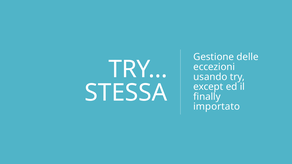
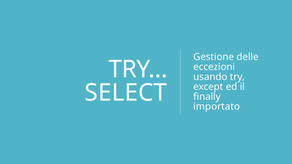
STESSA: STESSA -> SELECT (126, 93)
